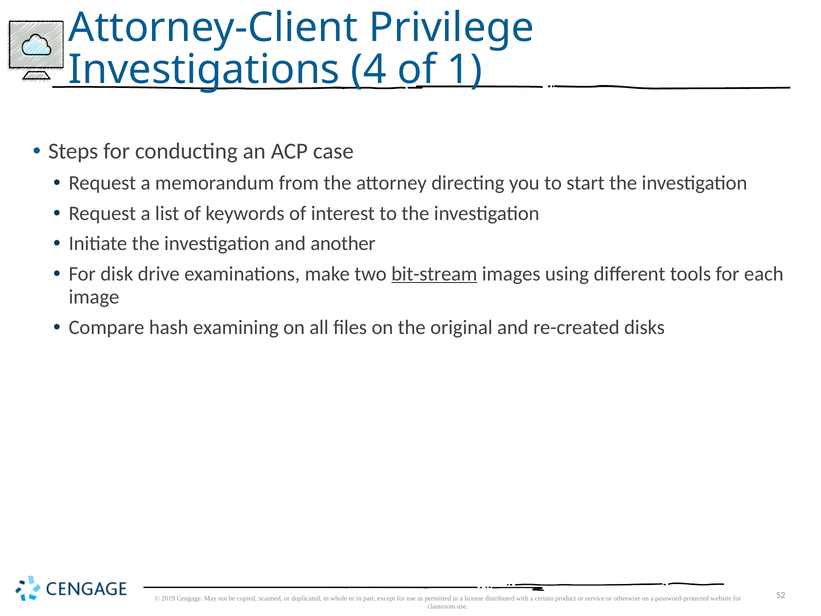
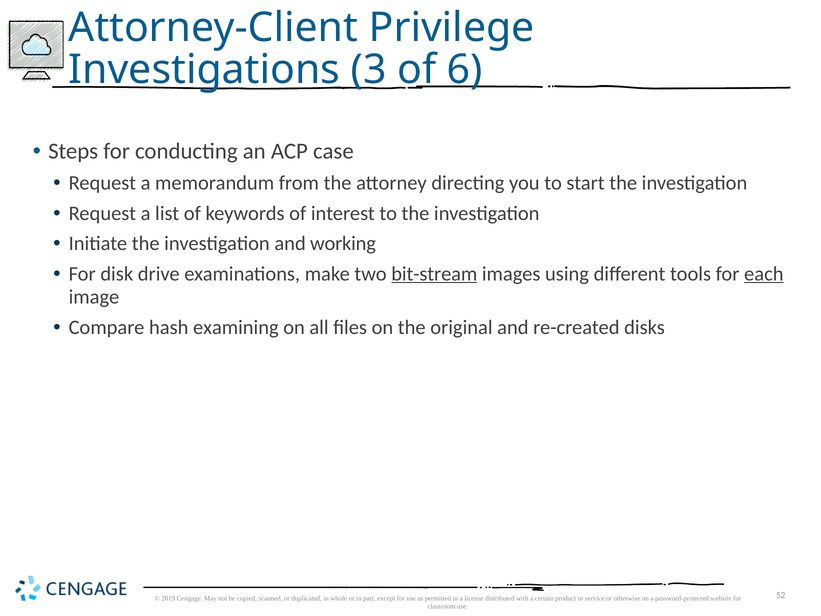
4: 4 -> 3 (369, 70)
1: 1 -> 6 (465, 70)
another: another -> working (343, 243)
each underline: none -> present (764, 274)
